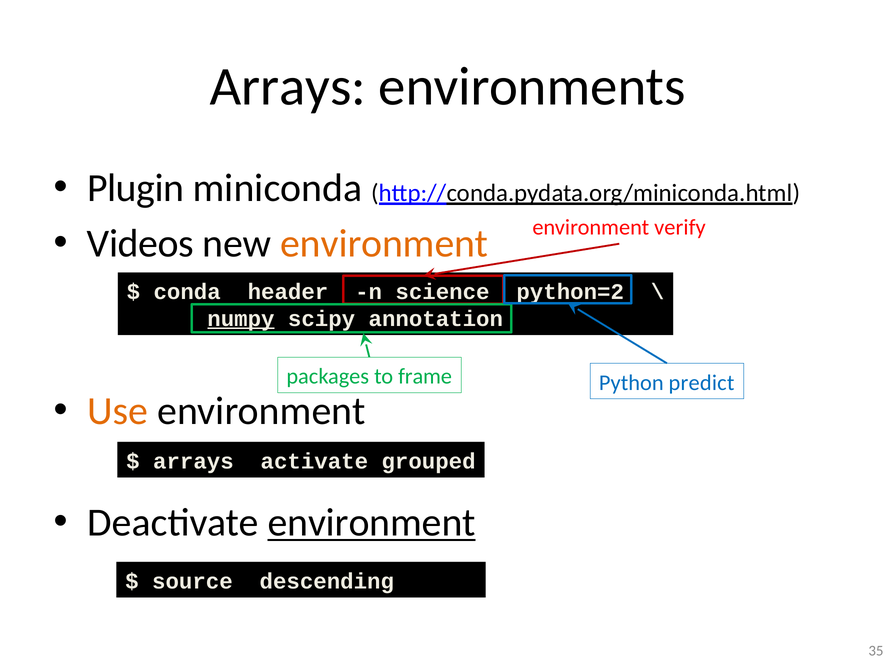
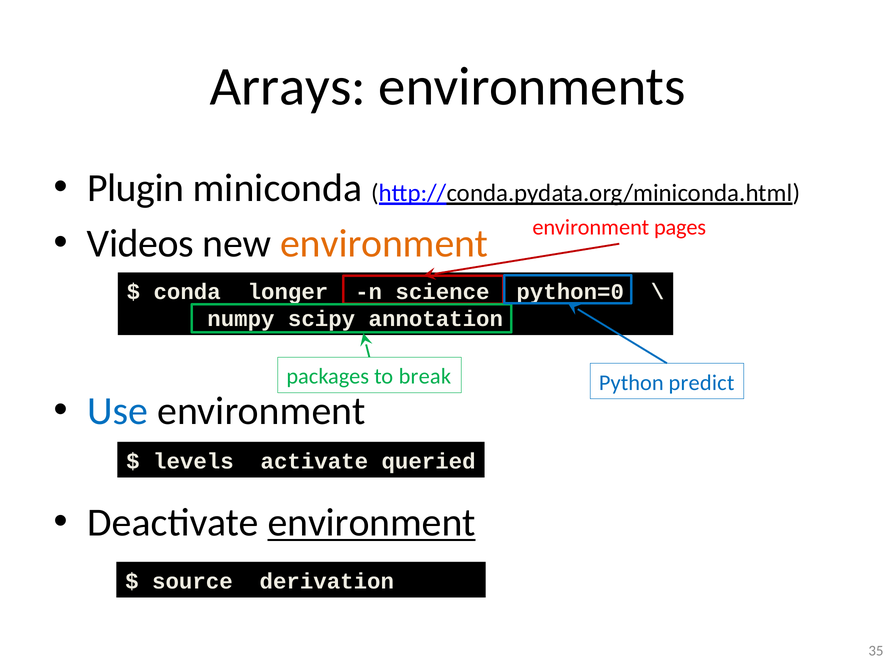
verify: verify -> pages (680, 227)
header: header -> longer (288, 292)
python=2: python=2 -> python=0 (570, 292)
numpy underline: present -> none (241, 319)
frame: frame -> break (425, 377)
Use colour: orange -> blue (118, 411)
arrays: arrays -> levels (193, 461)
grouped: grouped -> queried (429, 461)
descending: descending -> derivation (327, 581)
